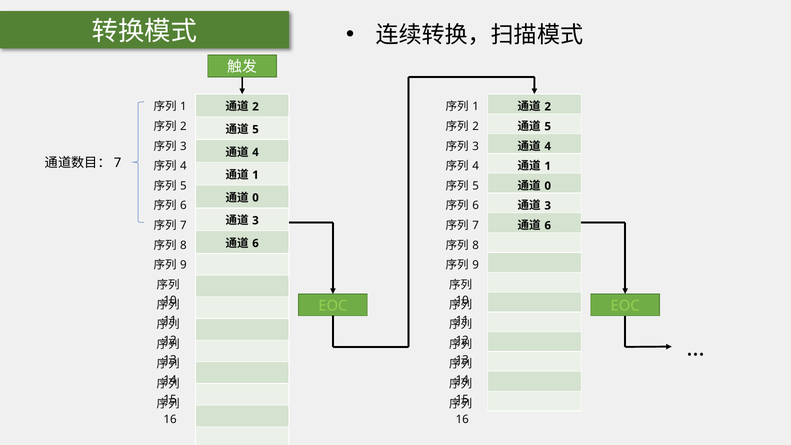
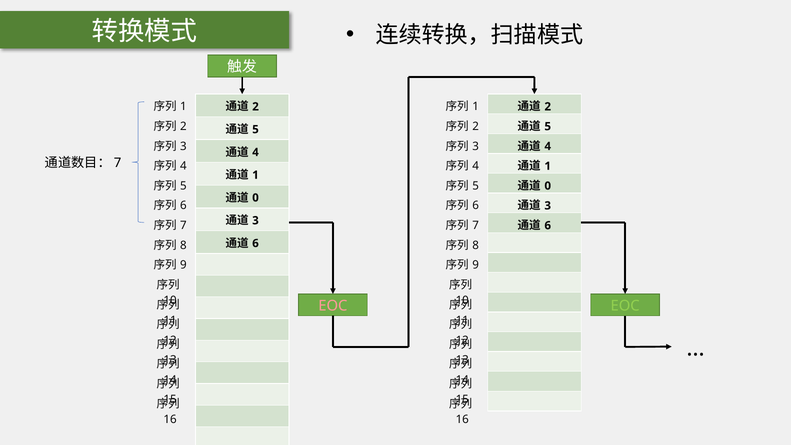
EOC colour: light green -> pink (333, 306)
